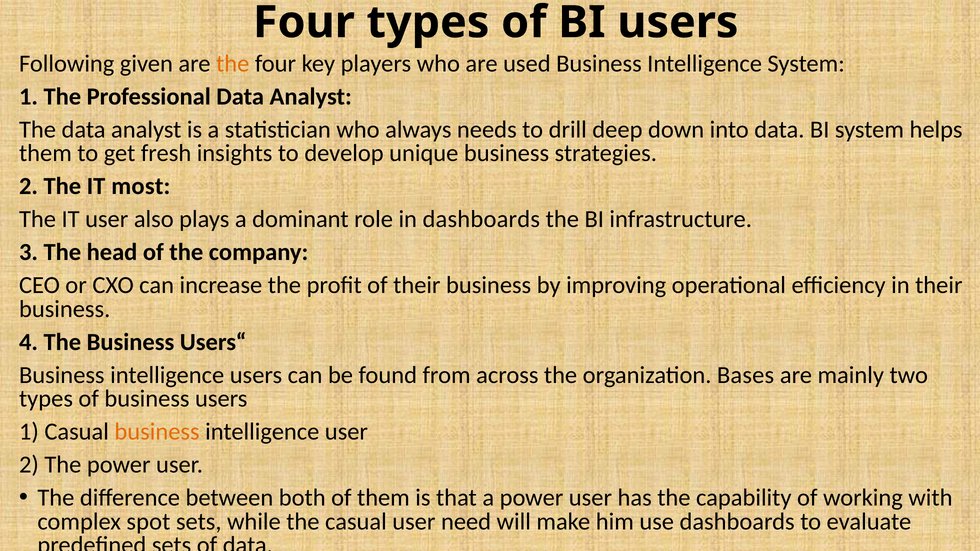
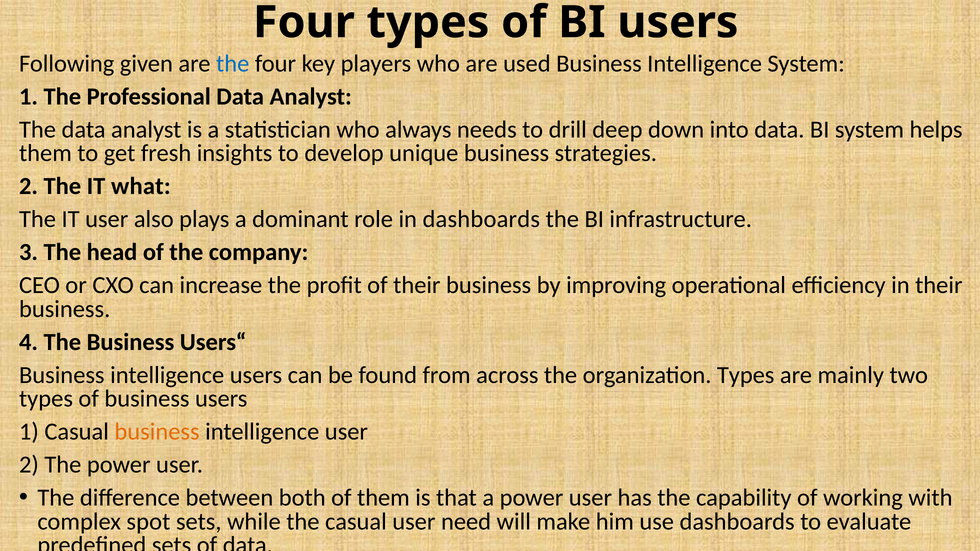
the colour: orange -> blue (233, 64)
most: most -> what (141, 186)
organization Bases: Bases -> Types (746, 375)
